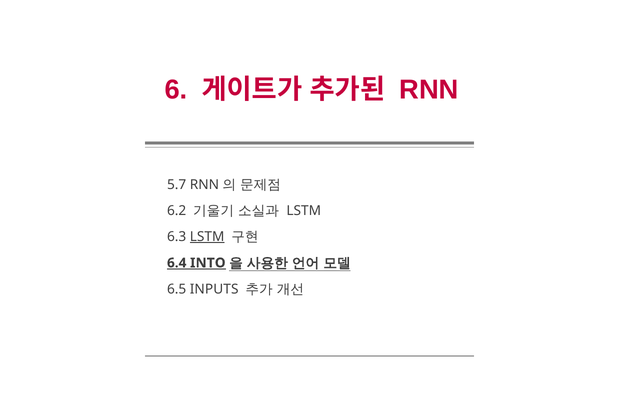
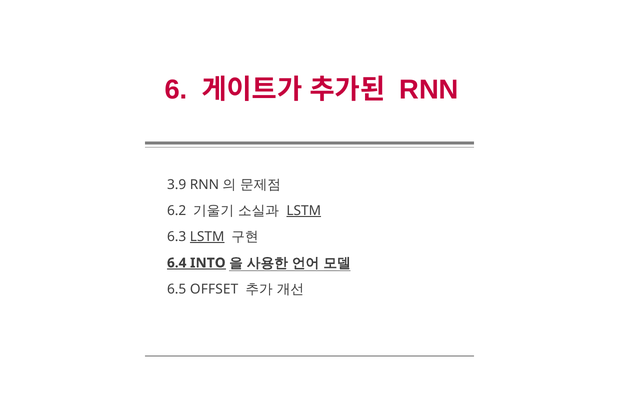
5.7: 5.7 -> 3.9 (177, 184)
LSTM underline: none -> present (304, 211)
INPUTS: INPUTS -> OFFSET (214, 289)
